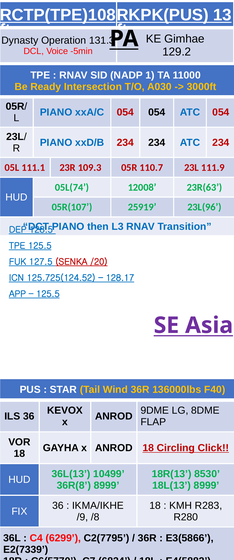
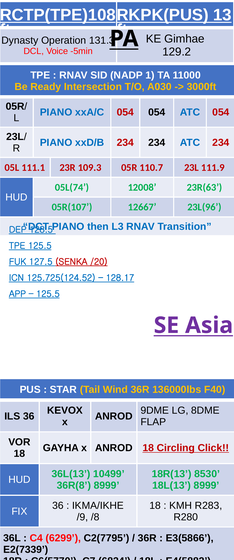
25919: 25919 -> 12667 (142, 207)
